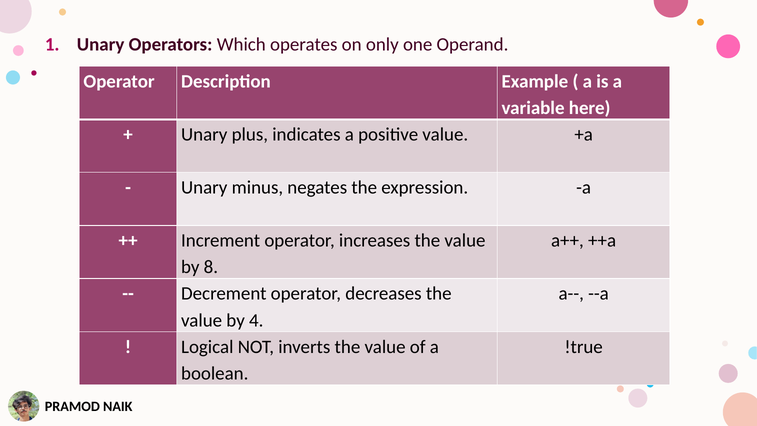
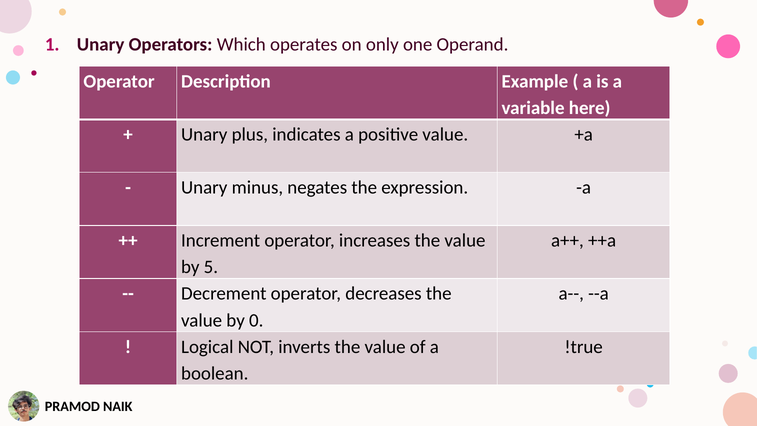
8: 8 -> 5 (211, 267)
4: 4 -> 0 (256, 320)
